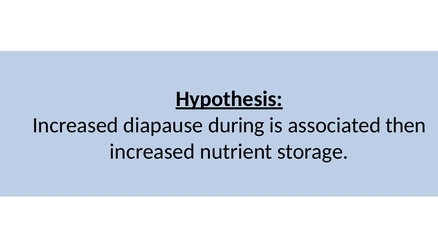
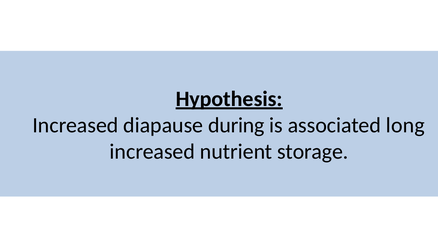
then: then -> long (405, 125)
